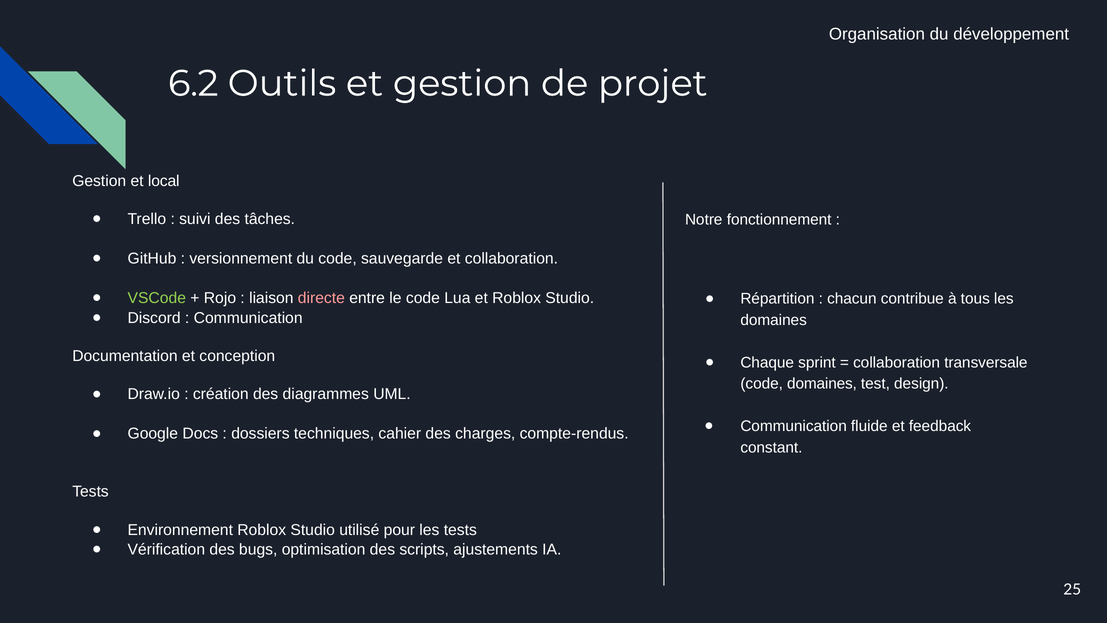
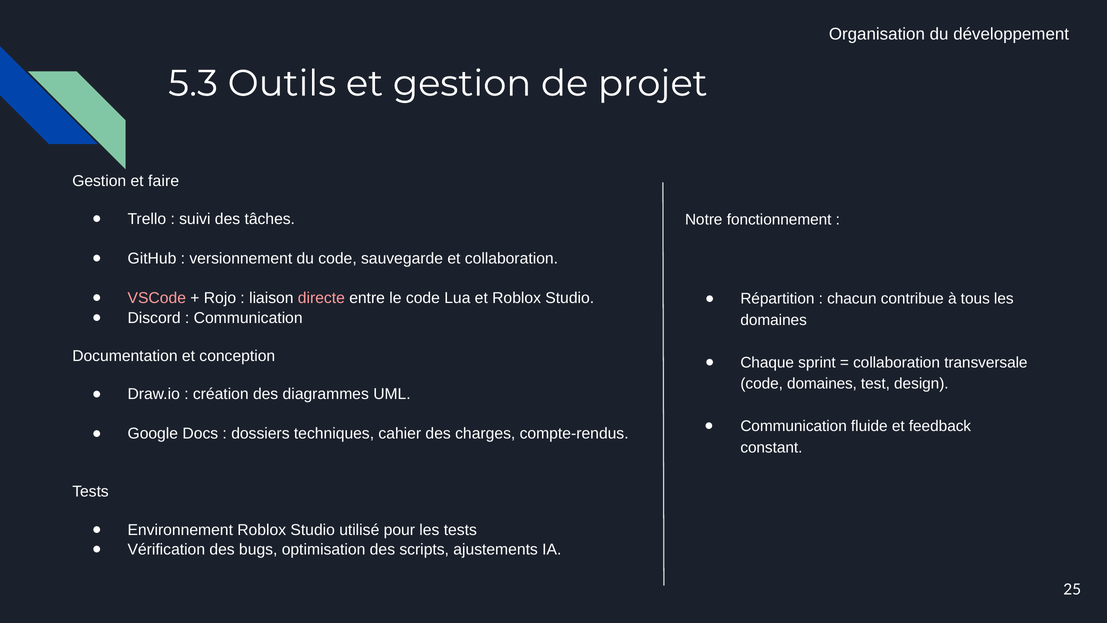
6.2: 6.2 -> 5.3 (193, 83)
local: local -> faire (164, 181)
VSCode colour: light green -> pink (157, 298)
